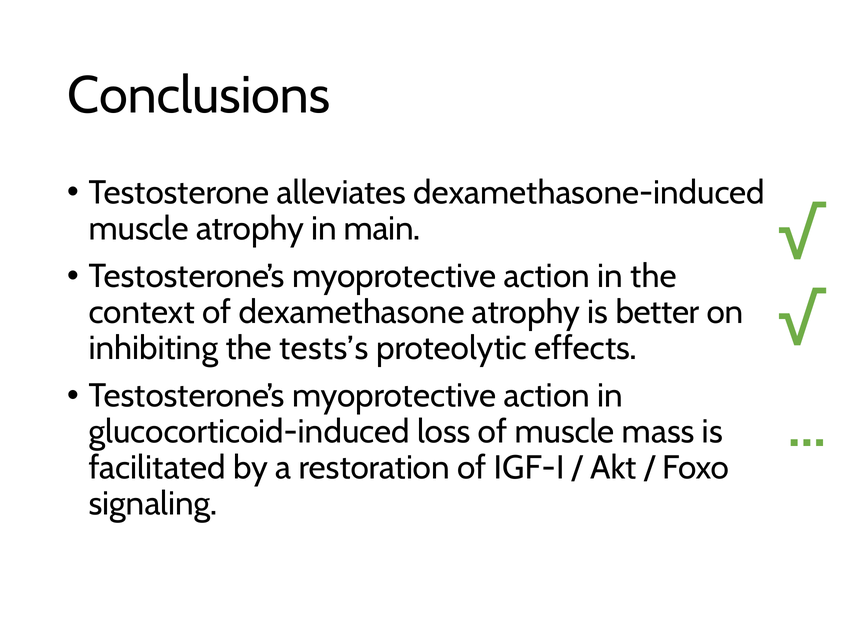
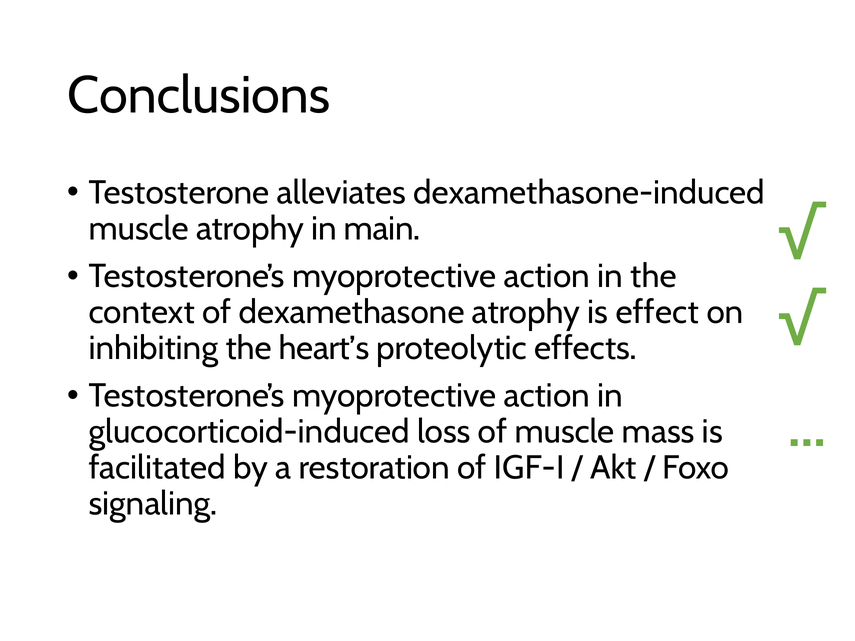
better: better -> effect (657, 312)
tests’s: tests’s -> heart’s (324, 348)
